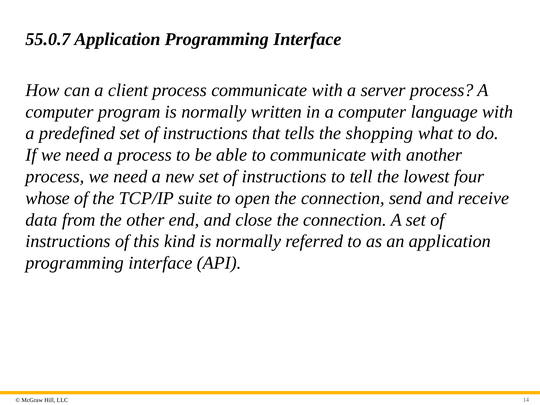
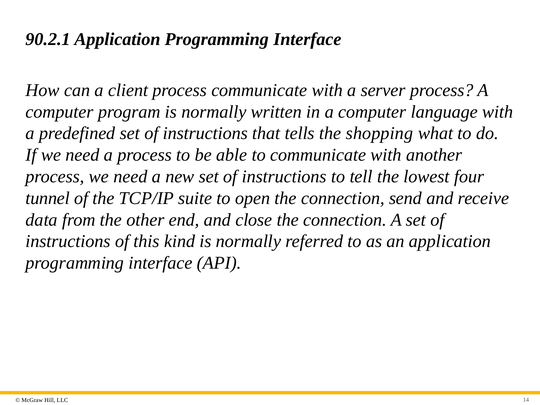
55.0.7: 55.0.7 -> 90.2.1 (48, 39)
whose: whose -> tunnel (48, 198)
